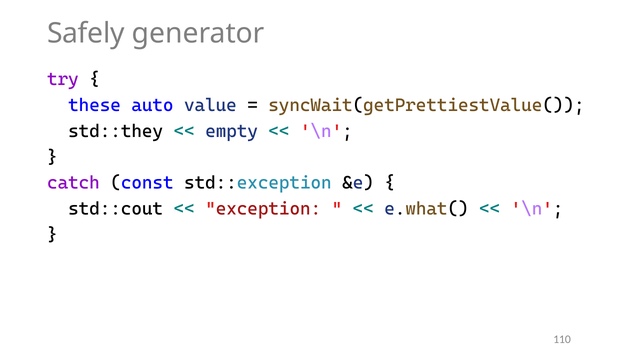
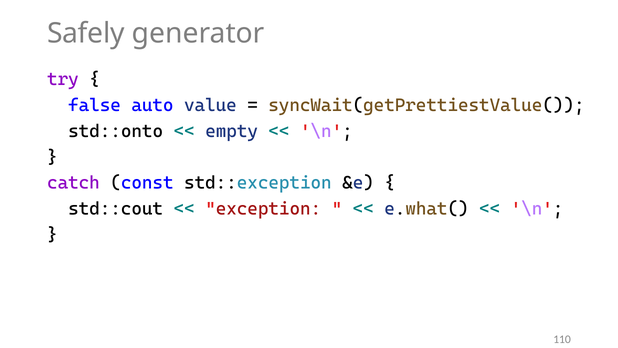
these: these -> false (95, 105)
std::they: std::they -> std::onto (116, 131)
